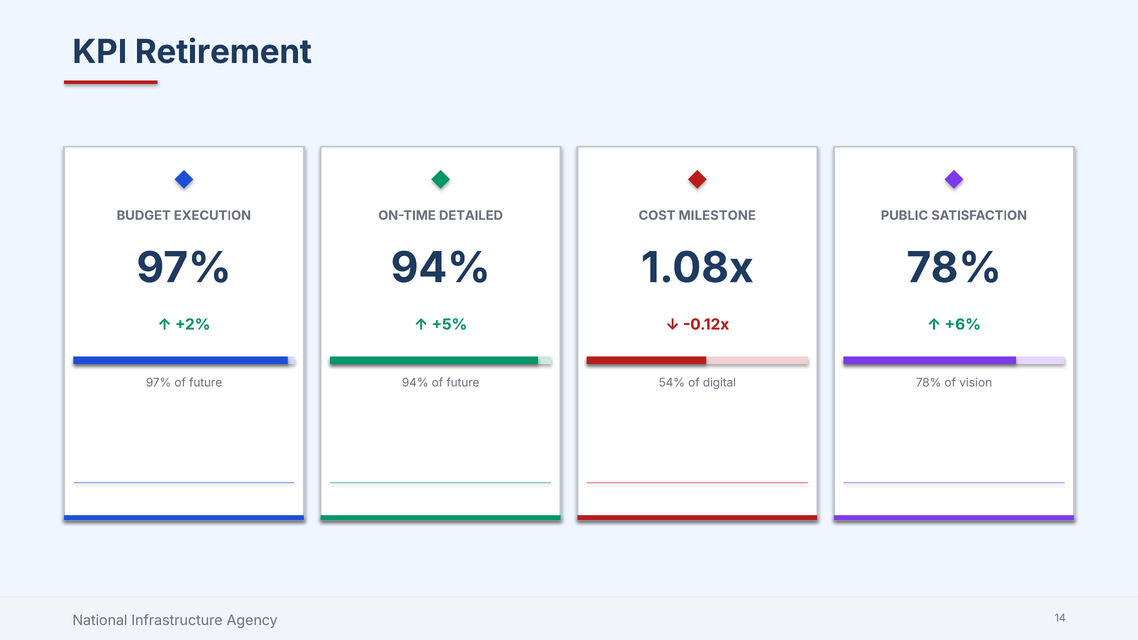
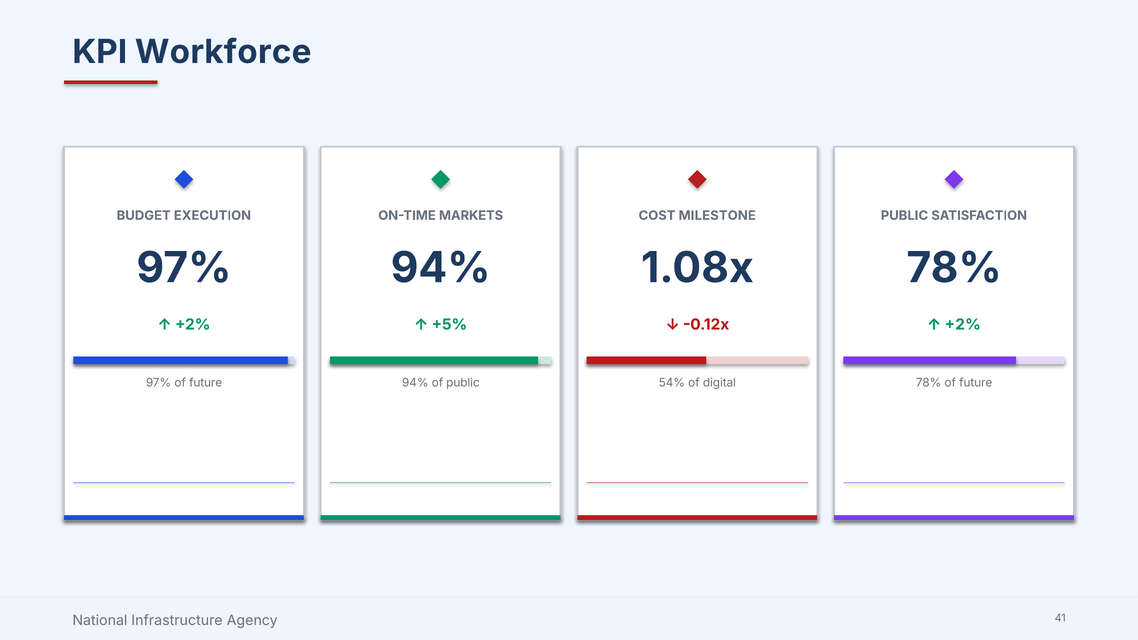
Retirement: Retirement -> Workforce (223, 52)
DETAILED: DETAILED -> MARKETS (471, 216)
+6%: +6% -> +2% (963, 325)
94% of future: future -> public (463, 383)
78% of vision: vision -> future (976, 383)
14: 14 -> 41 (1060, 618)
